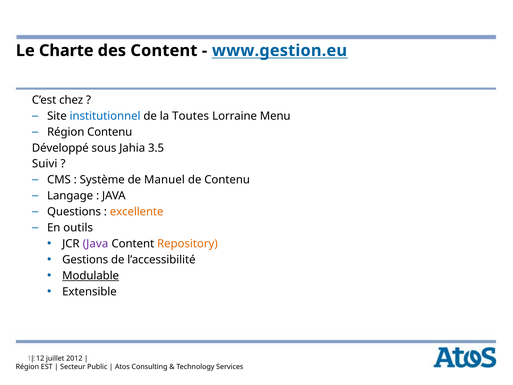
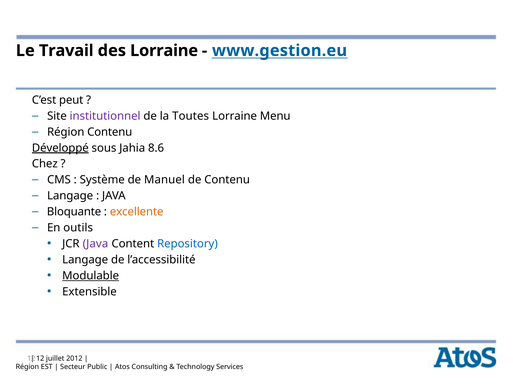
Charte: Charte -> Travail (66, 51)
des Content: Content -> Lorraine (164, 51)
chez: chez -> peut (71, 100)
institutionnel colour: blue -> purple (105, 116)
Développé underline: none -> present (60, 148)
3.5: 3.5 -> 8.6 (156, 148)
Suivi: Suivi -> Chez (45, 164)
Questions: Questions -> Bloquante (74, 212)
Repository colour: orange -> blue (187, 244)
Gestions: Gestions -> Langage (85, 260)
